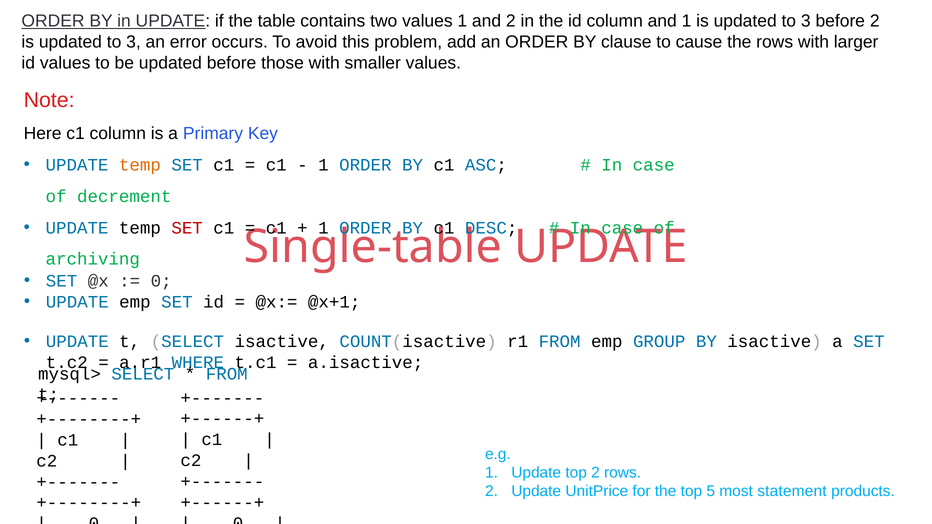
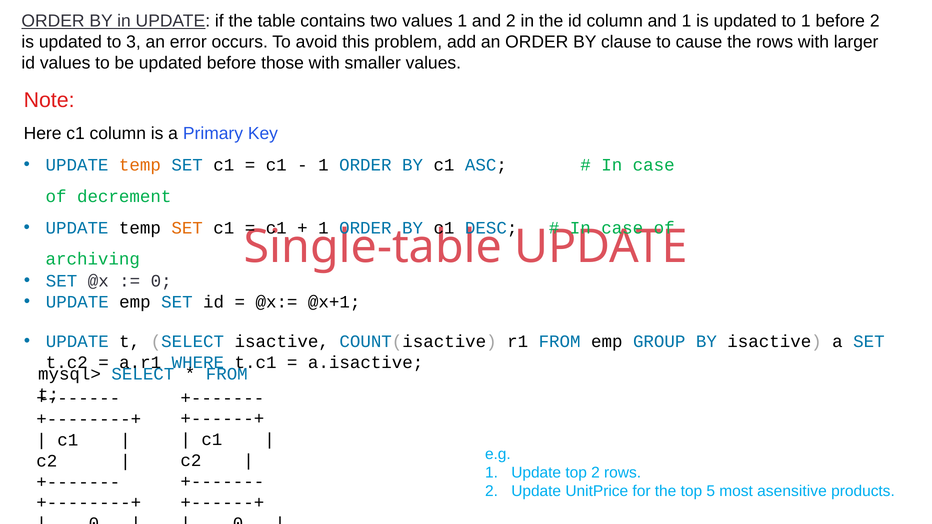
3: 3 -> 1 (806, 21)
SET colour: red -> orange (187, 228)
statement: statement -> asensitive (792, 491)
